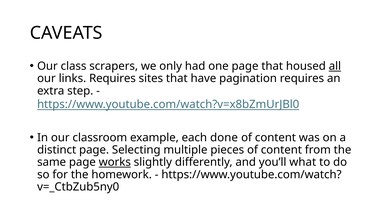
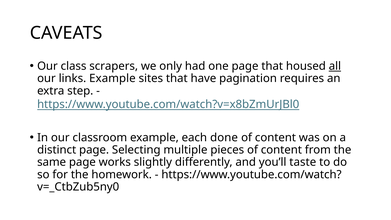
links Requires: Requires -> Example (112, 78)
works underline: present -> none (115, 162)
what: what -> taste (303, 162)
